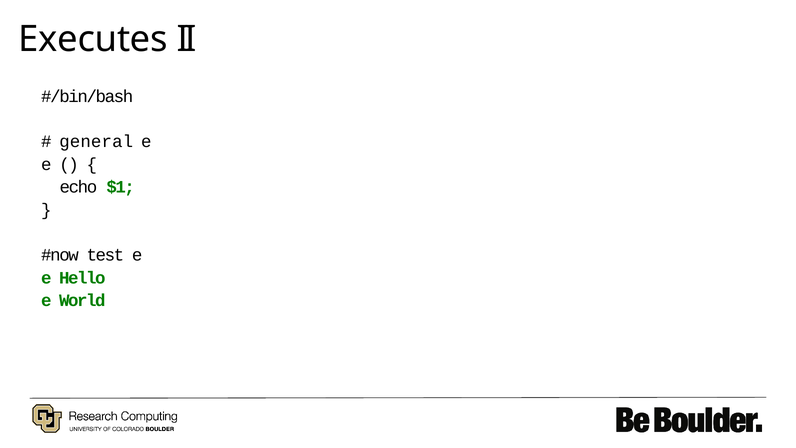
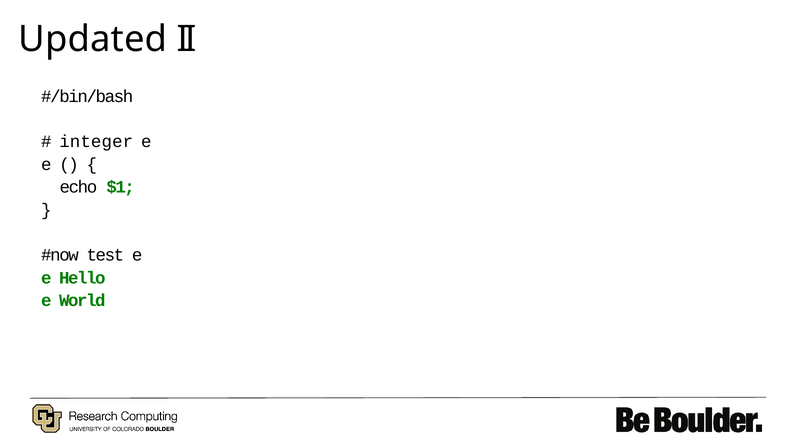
Executes: Executes -> Updated (93, 39)
general: general -> integer (96, 142)
